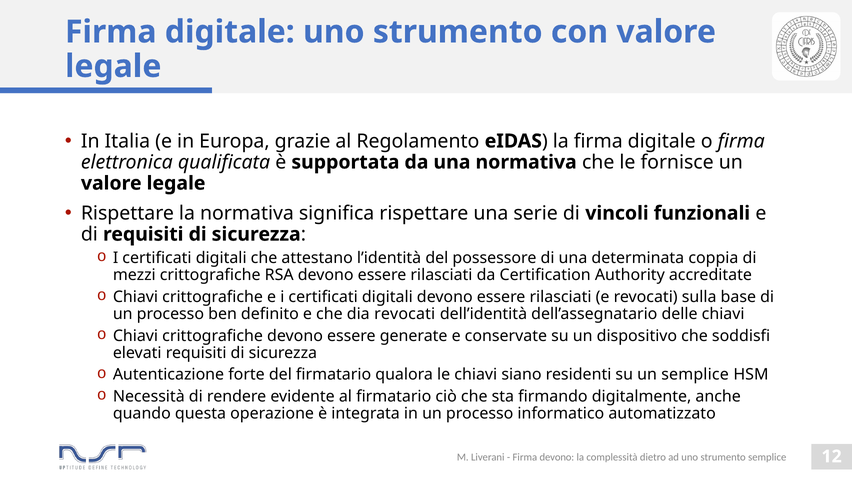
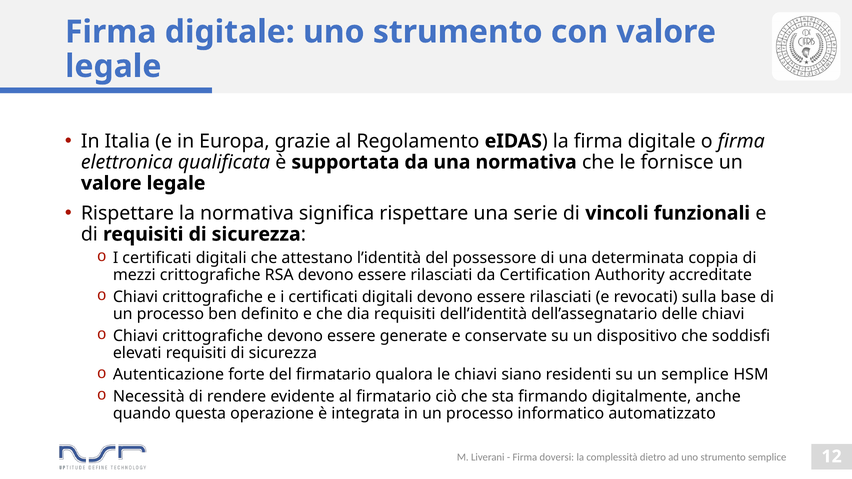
dia revocati: revocati -> requisiti (405, 314)
Firma devono: devono -> doversi (557, 458)
